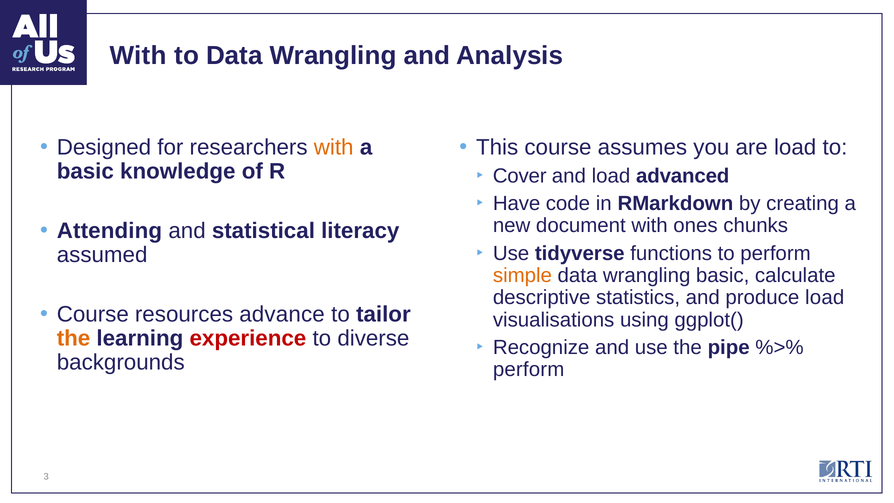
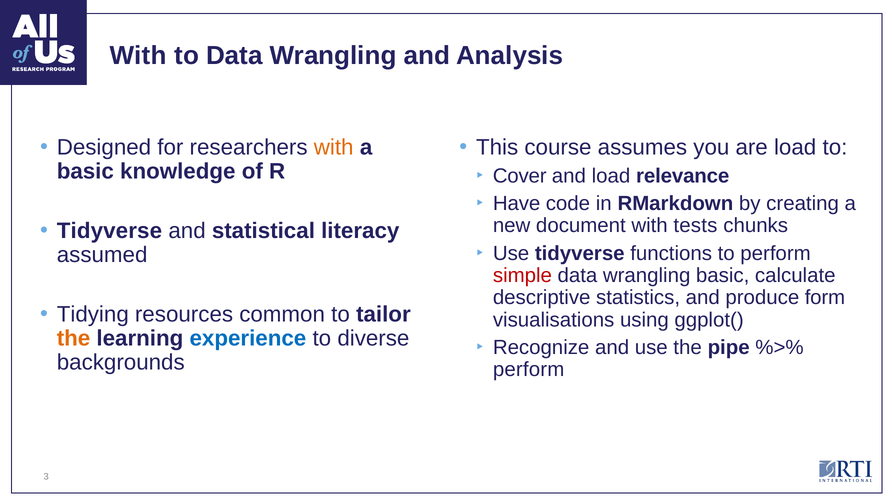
advanced: advanced -> relevance (683, 176)
ones: ones -> tests (695, 226)
Attending: Attending -> Tidyverse (109, 231)
simple colour: orange -> red (522, 275)
produce load: load -> form (825, 298)
Course: Course -> Tidying (93, 314)
advance: advance -> common (282, 314)
experience colour: red -> blue (248, 338)
